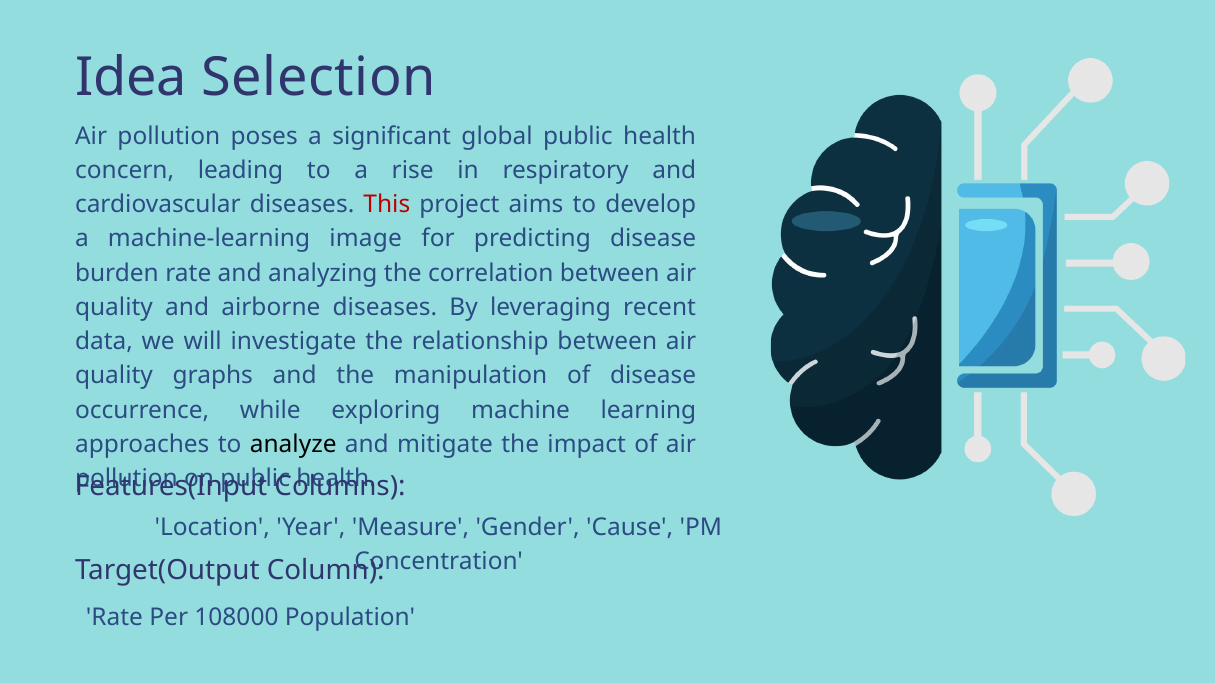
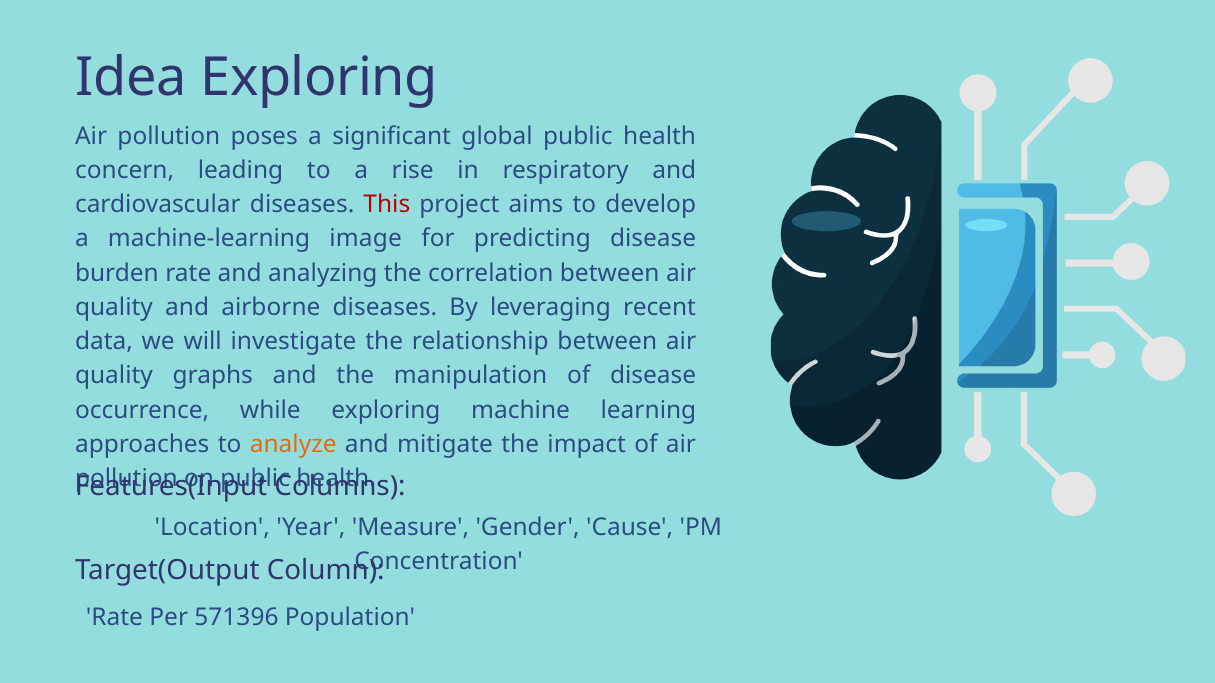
Idea Selection: Selection -> Exploring (319, 77)
analyze colour: black -> orange (293, 445)
108000: 108000 -> 571396 (236, 618)
